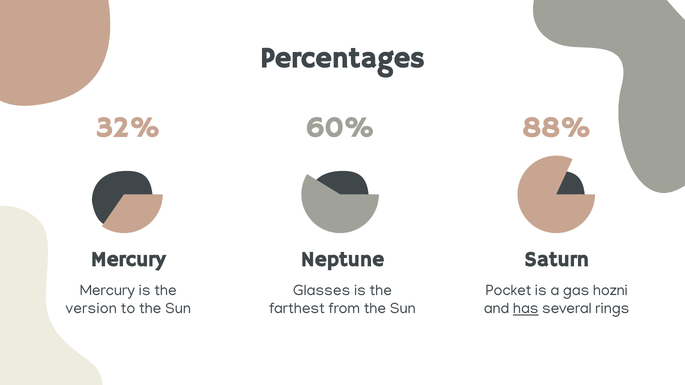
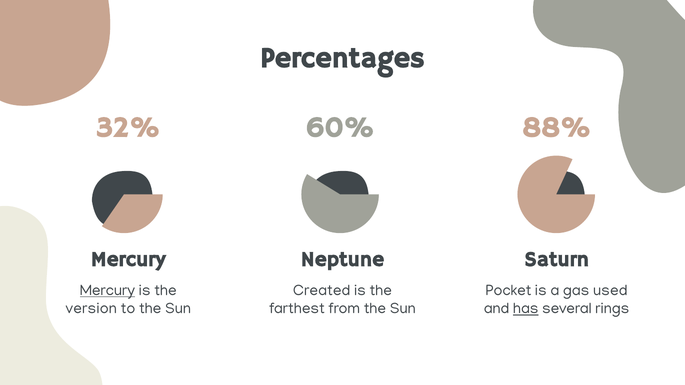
Mercury underline: none -> present (107, 290)
Glasses: Glasses -> Created (322, 290)
hozni: hozni -> used (610, 290)
